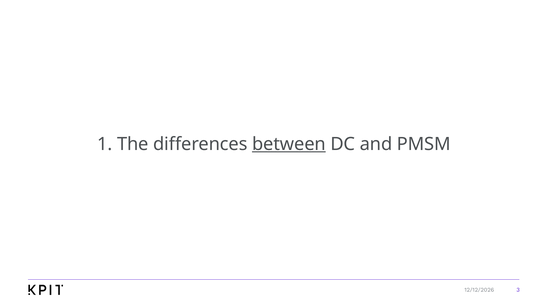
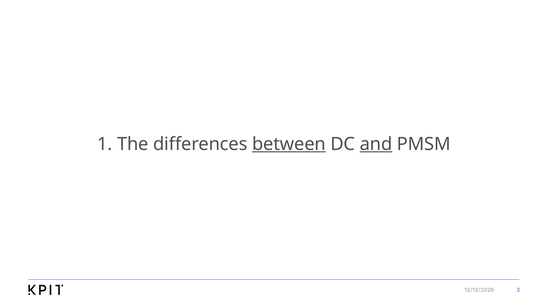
and underline: none -> present (376, 144)
